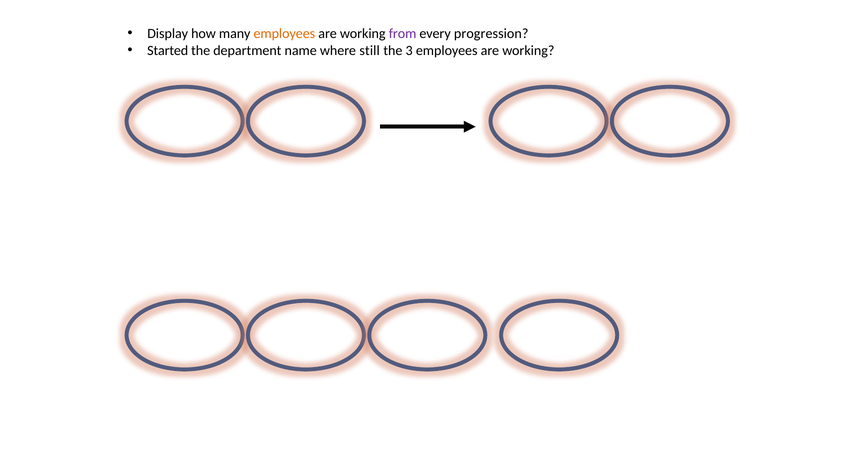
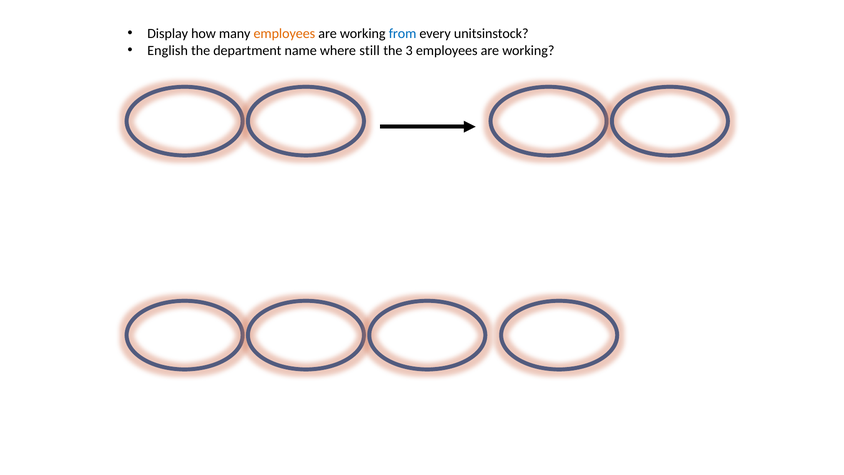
from colour: purple -> blue (403, 34)
progression: progression -> unitsinstock (491, 34)
Started: Started -> English (168, 51)
